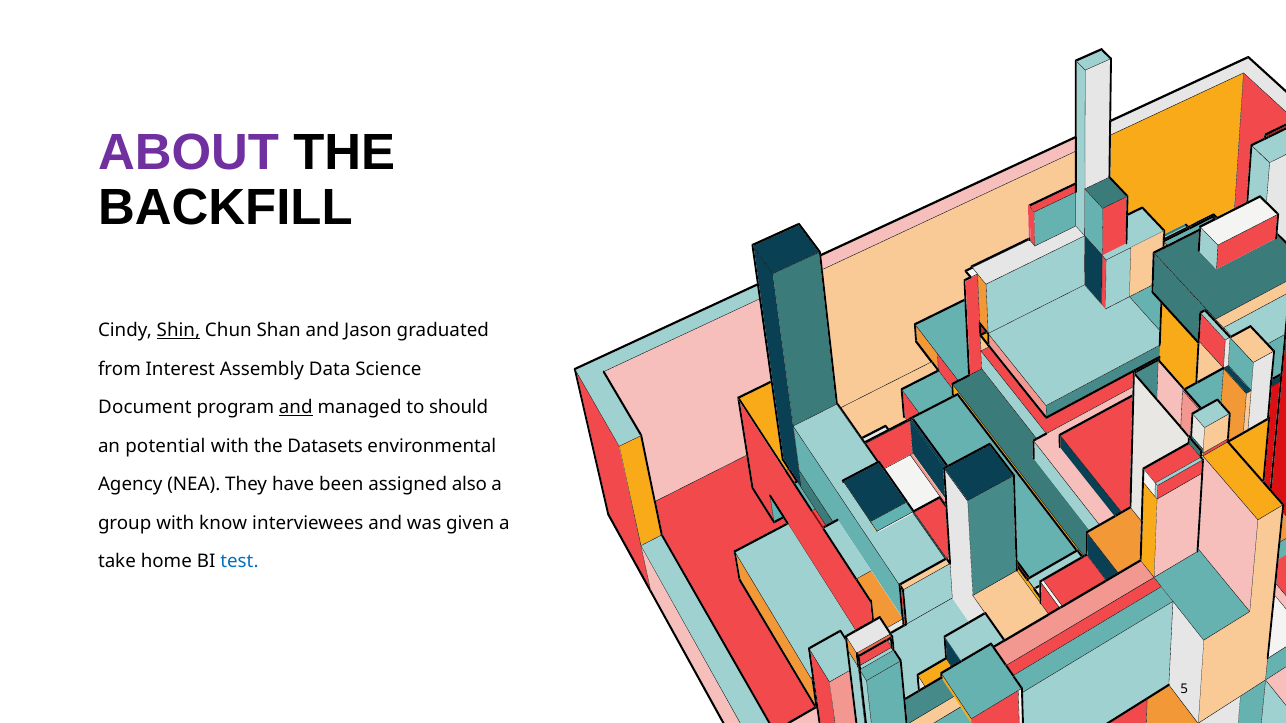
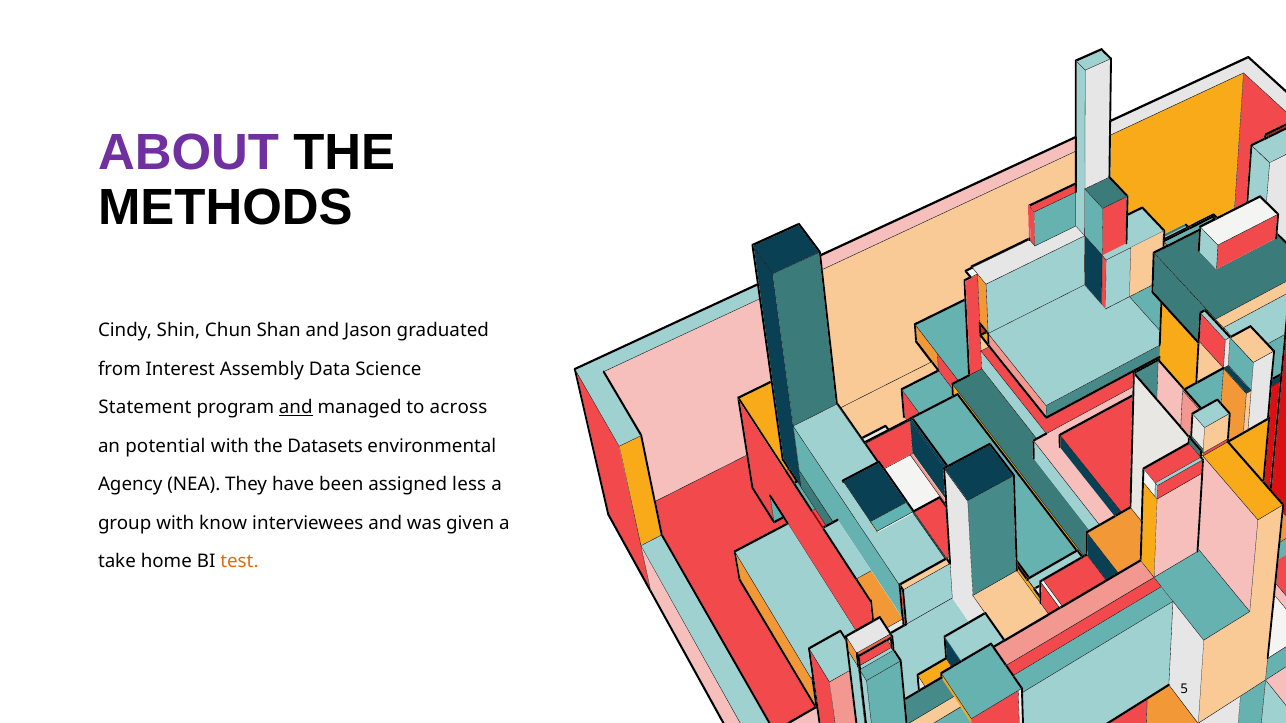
BACKFILL: BACKFILL -> METHODS (225, 207)
Shin underline: present -> none (178, 330)
Document: Document -> Statement (145, 408)
should: should -> across (458, 408)
also: also -> less (469, 485)
test colour: blue -> orange (239, 562)
